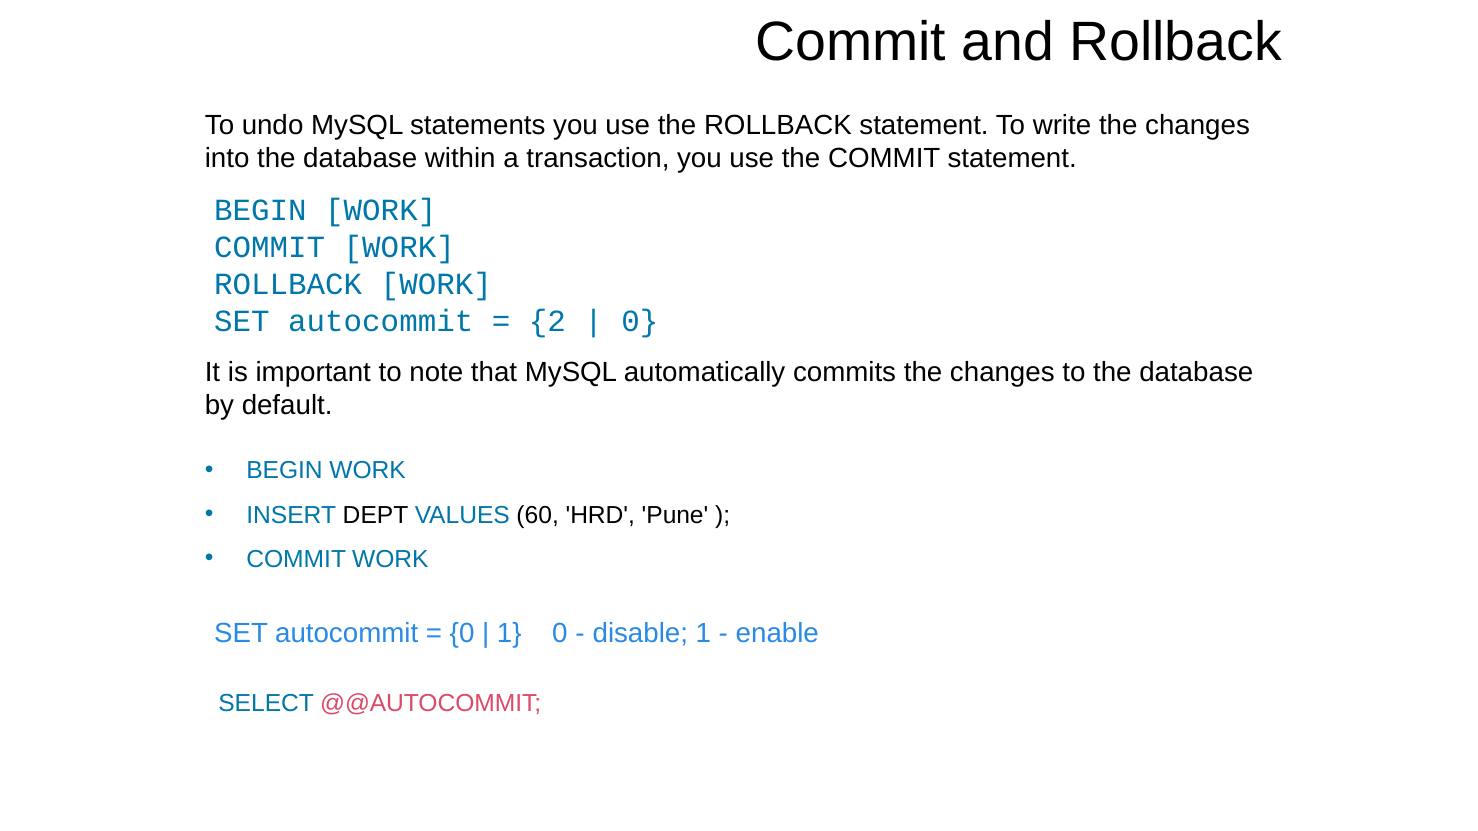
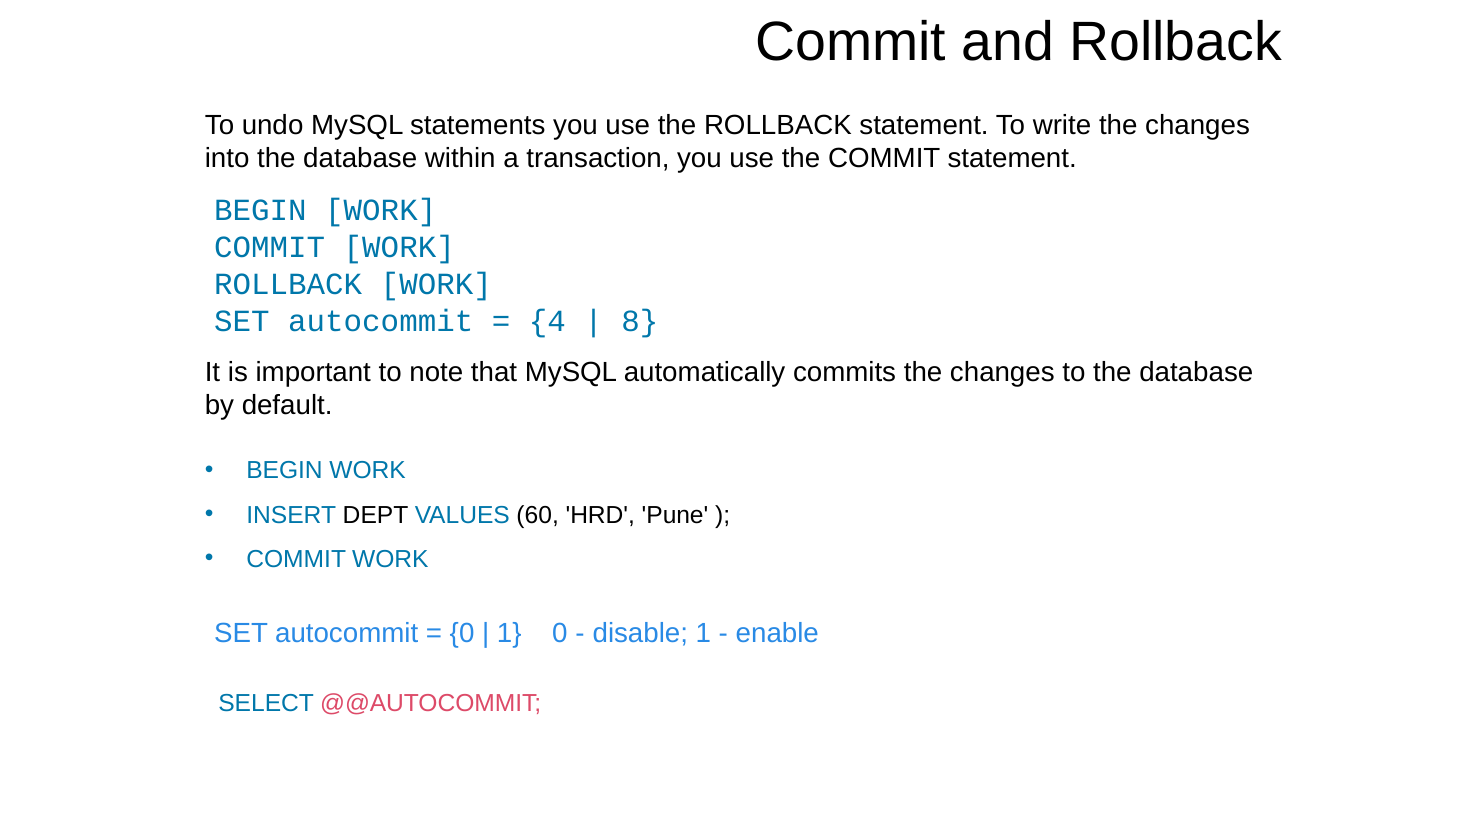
2: 2 -> 4 (547, 322)
0: 0 -> 8 (640, 322)
